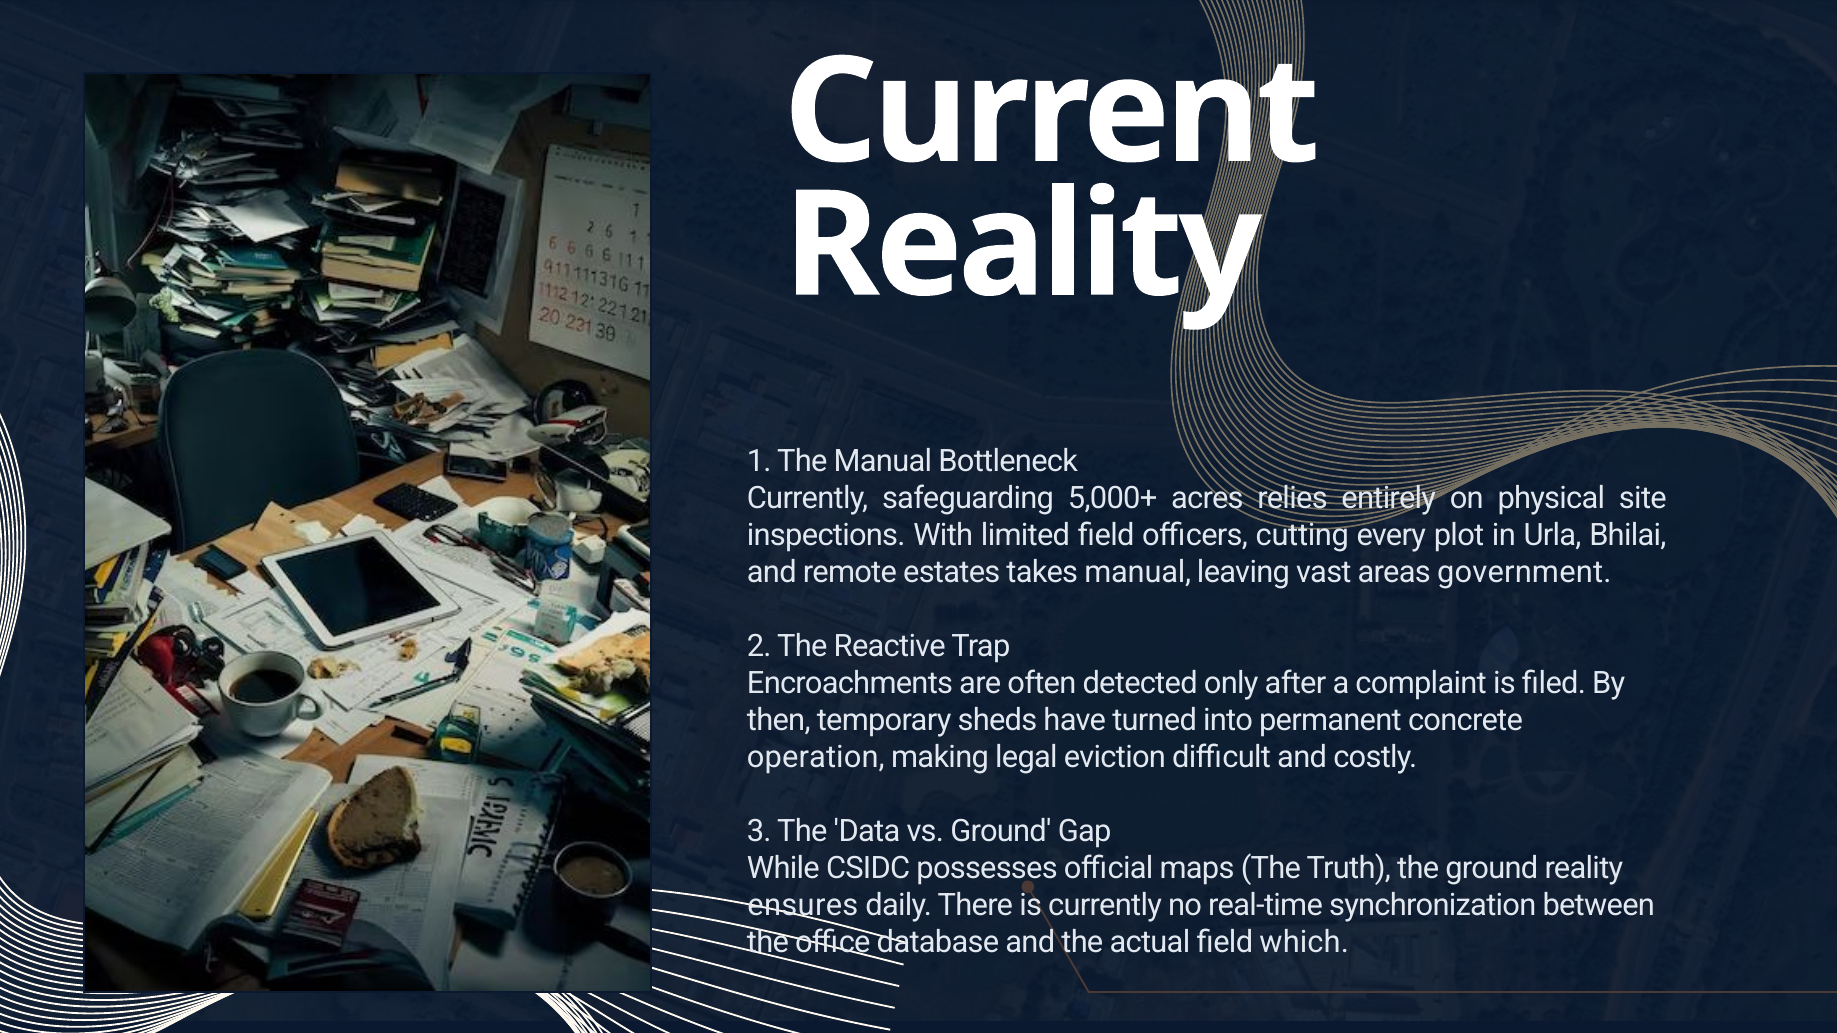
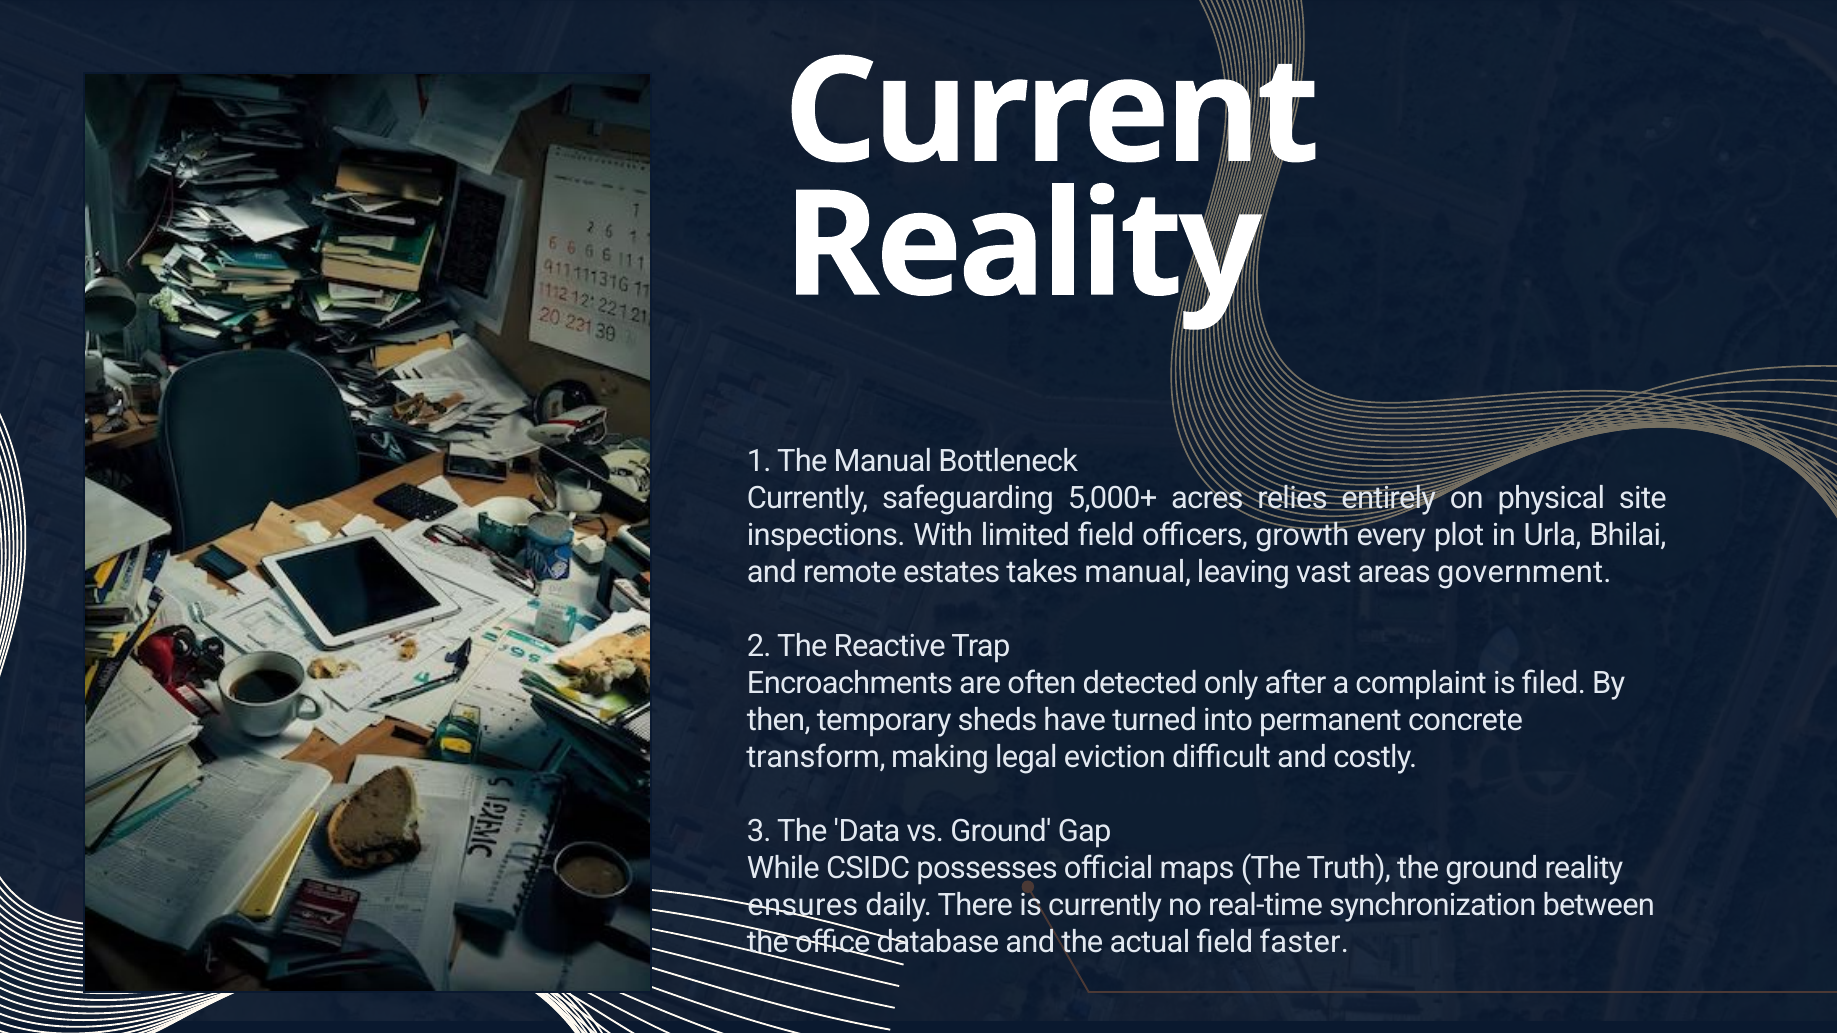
cutting: cutting -> growth (1302, 536)
operation: operation -> transform (816, 758)
which: which -> faster (1304, 942)
